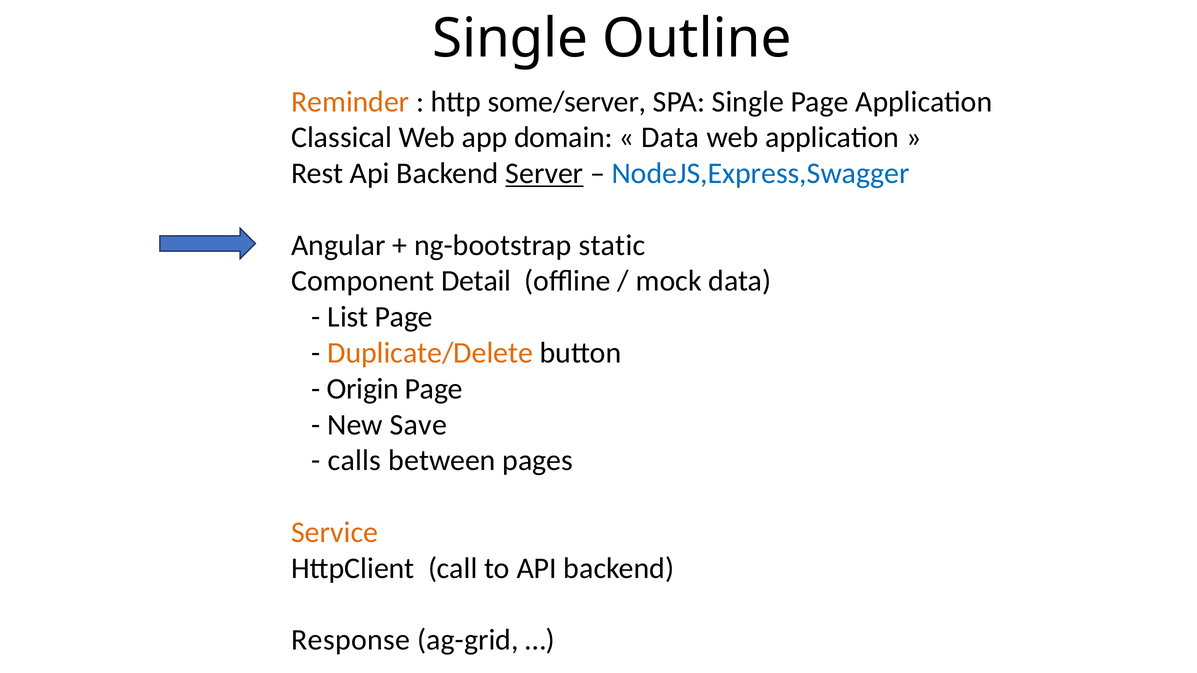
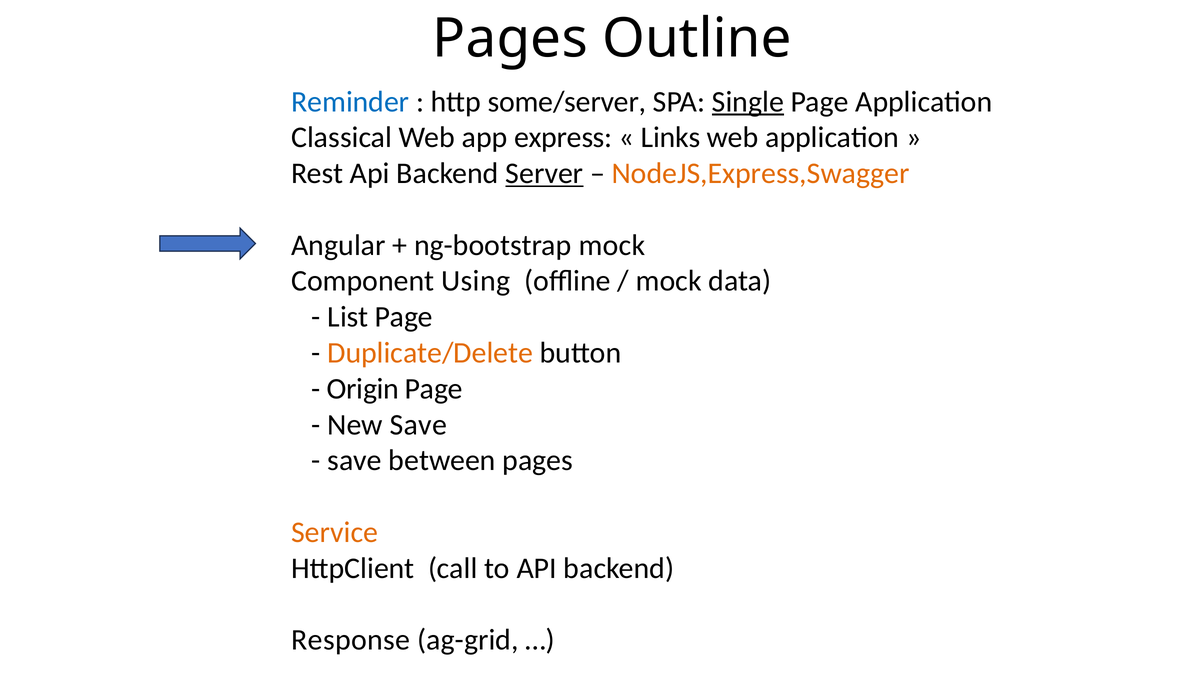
Single: Single -> Pages (510, 38)
Reminder colour: orange -> blue (350, 102)
Single underline: none -> present (748, 102)
domain: domain -> express (563, 138)
Data: Data -> Links (671, 138)
NodeJS,Express,Swagger colour: blue -> orange (761, 174)
ng-bootstrap static: static -> mock (612, 245)
Detail: Detail -> Using (476, 281)
calls: calls -> save (355, 461)
